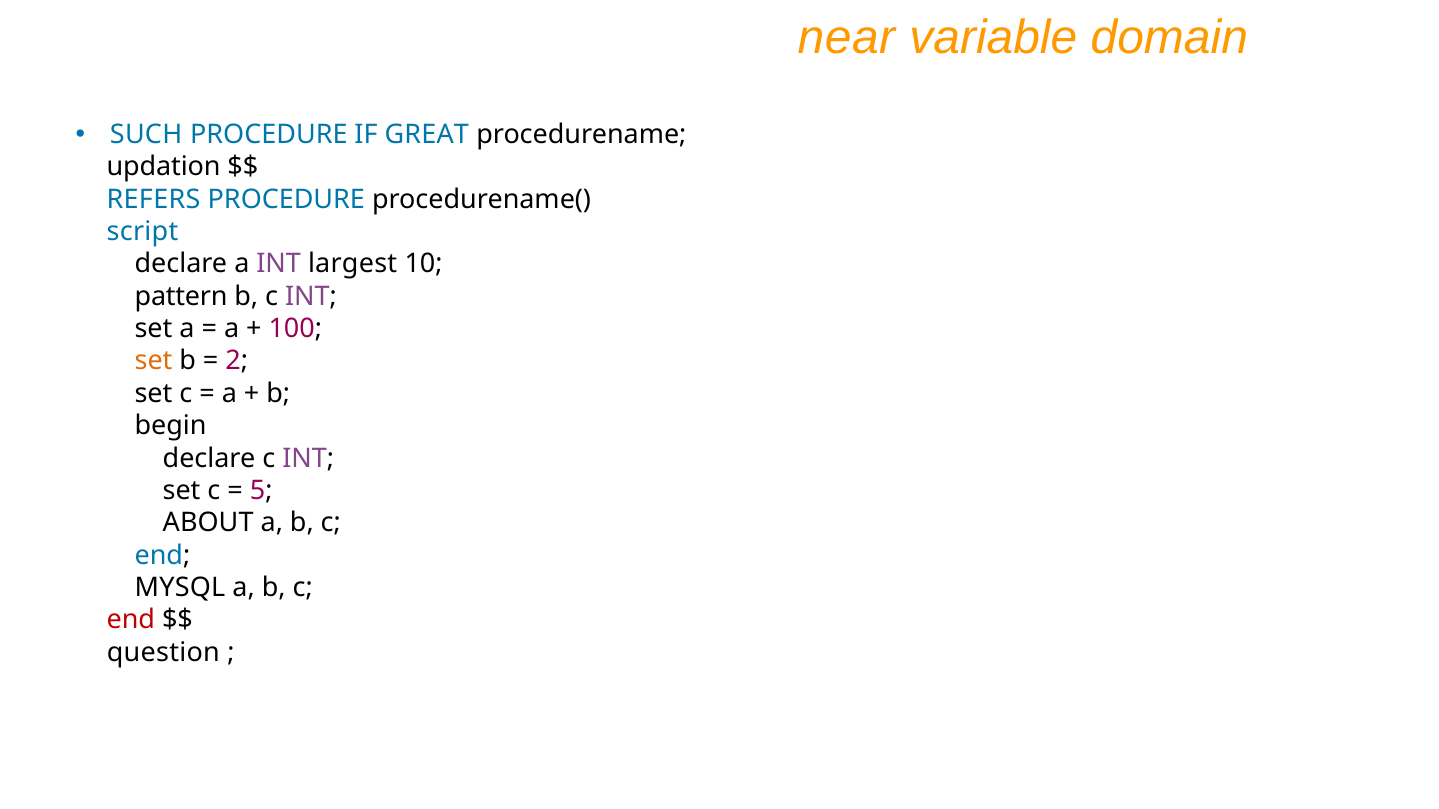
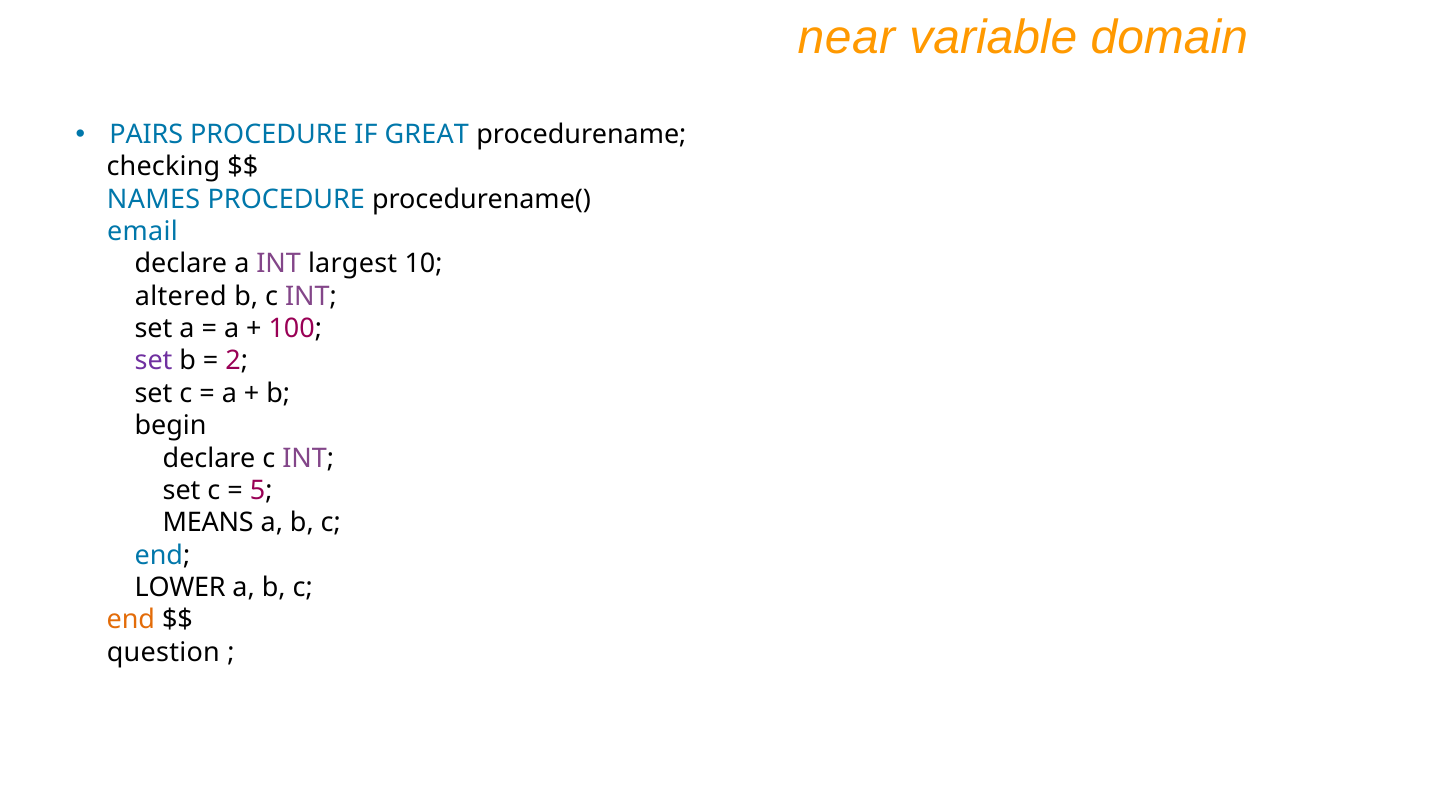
SUCH: SUCH -> PAIRS (146, 135)
updation: updation -> checking (163, 167)
REFERS: REFERS -> NAMES (154, 199)
script: script -> email (142, 232)
pattern: pattern -> altered (181, 297)
set colour: orange -> purple (154, 361)
ABOUT: ABOUT -> MEANS (208, 523)
MYSQL: MYSQL -> LOWER (180, 588)
end colour: red -> orange (131, 620)
